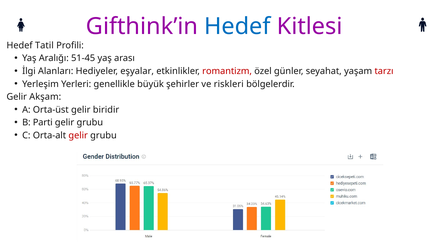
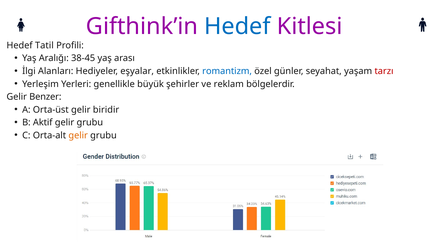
51-45: 51-45 -> 38-45 (83, 58)
romantizm colour: red -> blue (227, 71)
riskleri: riskleri -> reklam (229, 84)
Akşam: Akşam -> Benzer (45, 97)
Parti: Parti -> Aktif (43, 123)
gelir colour: red -> orange (78, 136)
